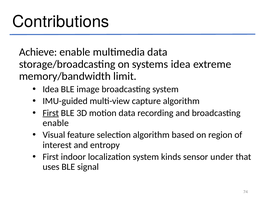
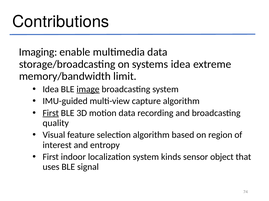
Achieve: Achieve -> Imaging (38, 52)
image underline: none -> present (88, 89)
enable: enable -> quality (56, 123)
under: under -> object (222, 157)
